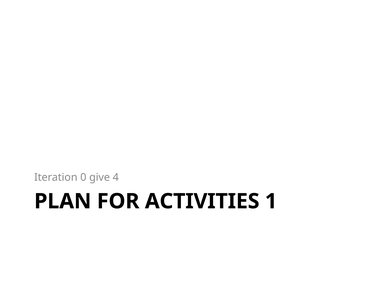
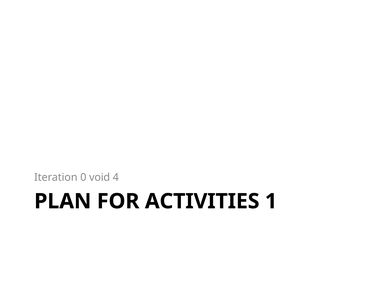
give: give -> void (100, 177)
